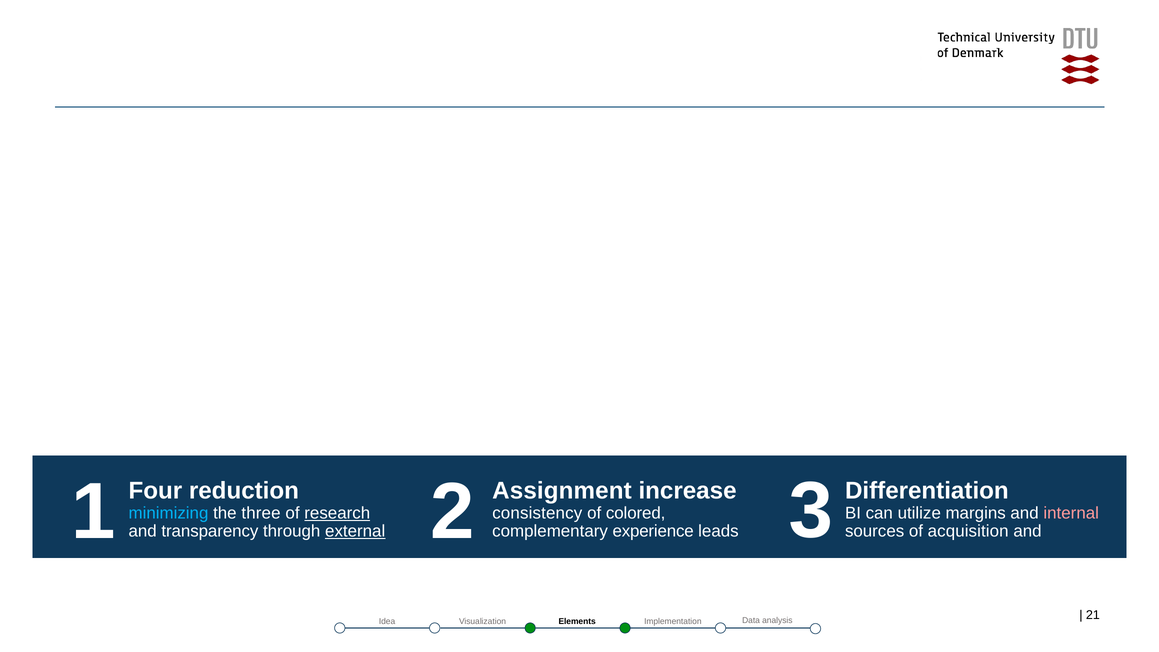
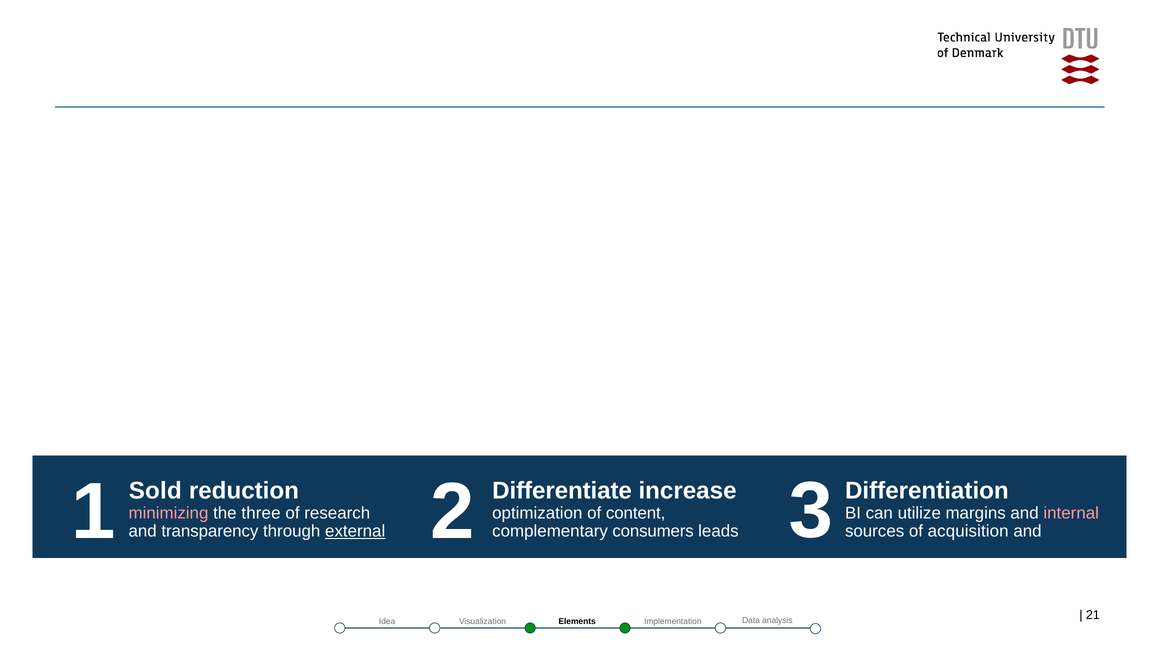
Four: Four -> Sold (155, 491)
Assignment: Assignment -> Differentiate (562, 491)
minimizing colour: light blue -> pink (168, 513)
research underline: present -> none (337, 513)
consistency: consistency -> optimization (537, 513)
colored: colored -> content (636, 513)
experience: experience -> consumers (653, 531)
